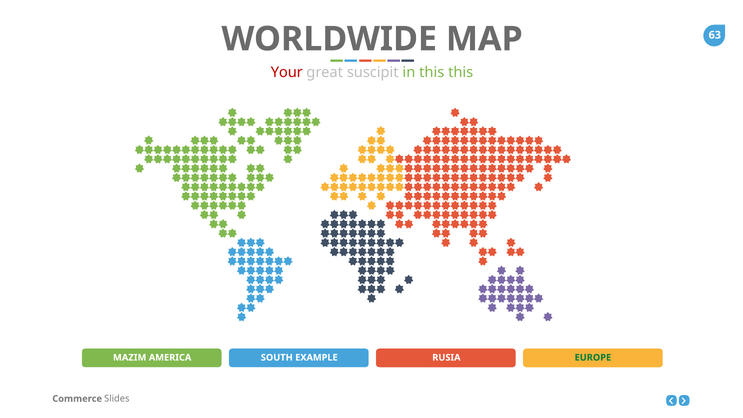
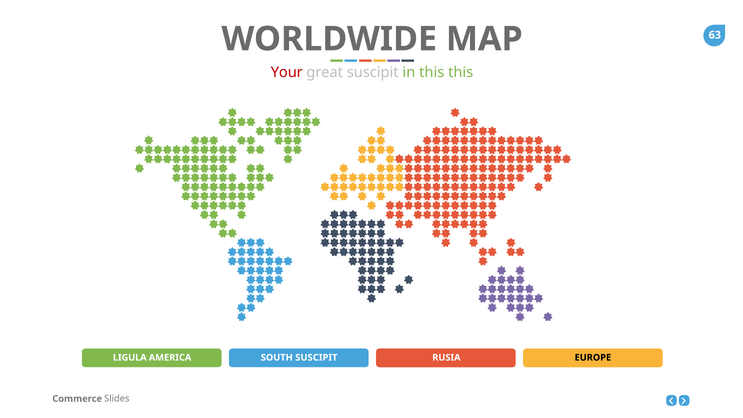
MAZIM: MAZIM -> LIGULA (130, 358)
SOUTH EXAMPLE: EXAMPLE -> SUSCIPIT (316, 358)
EUROPE colour: green -> black (593, 358)
